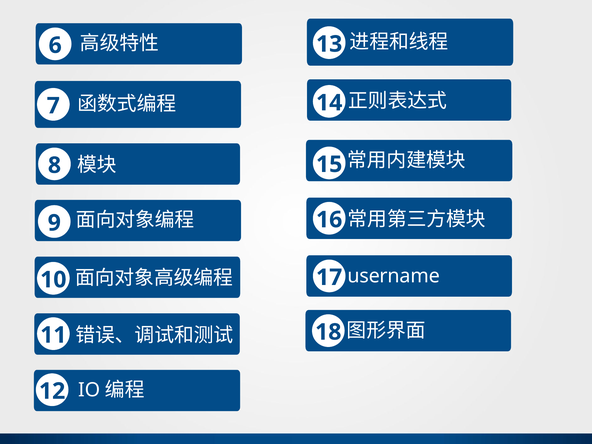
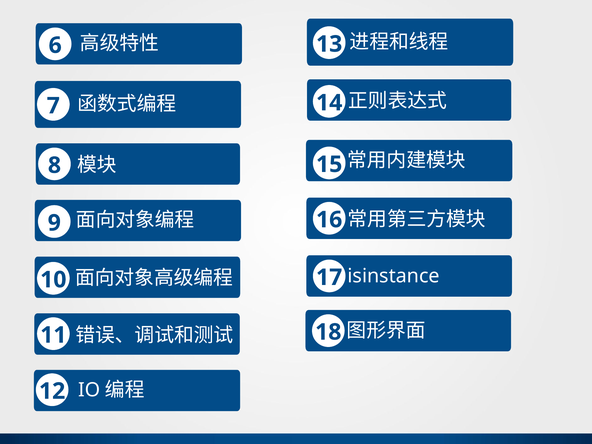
username: username -> isinstance (394, 276)
